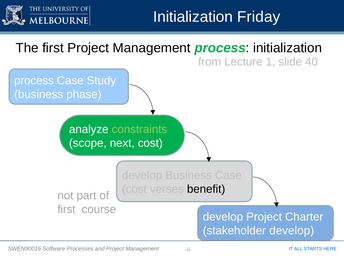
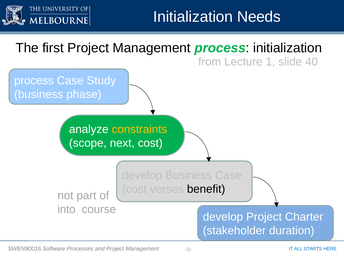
Friday: Friday -> Needs (259, 17)
constraints colour: light green -> yellow (139, 129)
first: first -> into (66, 209)
stakeholder develop: develop -> duration (292, 231)
